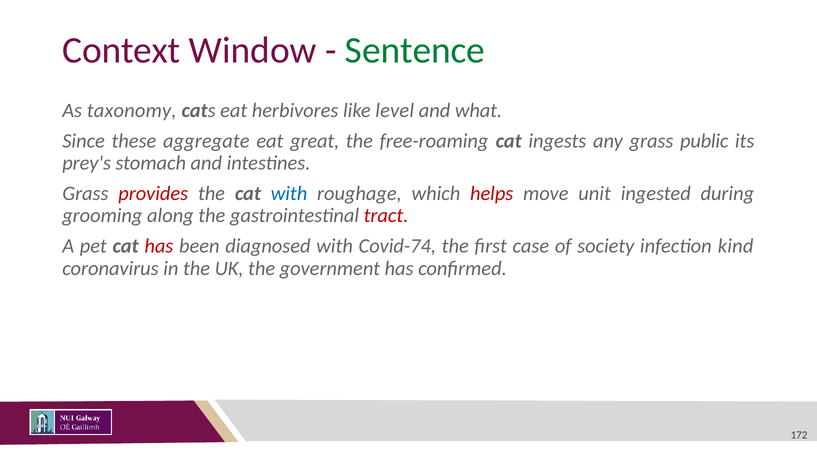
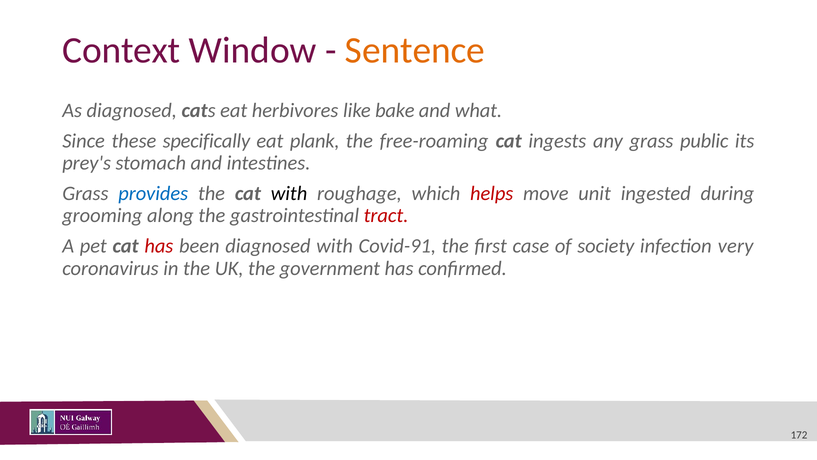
Sentence colour: green -> orange (415, 51)
As taxonomy: taxonomy -> diagnosed (132, 110)
level: level -> bake (395, 110)
aggregate: aggregate -> specifically (206, 141)
great: great -> plank (315, 141)
provides colour: red -> blue (153, 193)
with colour: blue -> black (289, 193)
Covid-74: Covid-74 -> Covid-91 (397, 246)
kind: kind -> very (736, 246)
